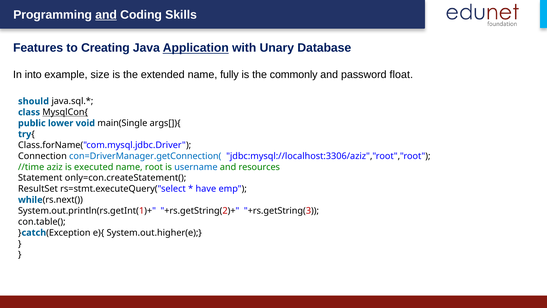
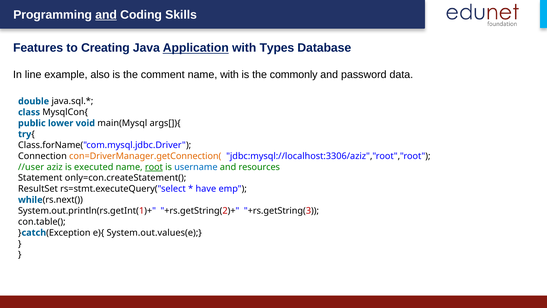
Unary: Unary -> Types (277, 48)
into: into -> line (33, 75)
size: size -> also (100, 75)
extended: extended -> comment (163, 75)
name fully: fully -> with (229, 75)
float: float -> data (401, 75)
should: should -> double (34, 101)
MysqlCon{ underline: present -> none (65, 112)
main(Single: main(Single -> main(Mysql (122, 123)
con=DriverManager.getConnection( colour: blue -> orange (145, 156)
//time: //time -> //user (31, 167)
root underline: none -> present (154, 167)
System.out.higher(e: System.out.higher(e -> System.out.values(e (154, 232)
